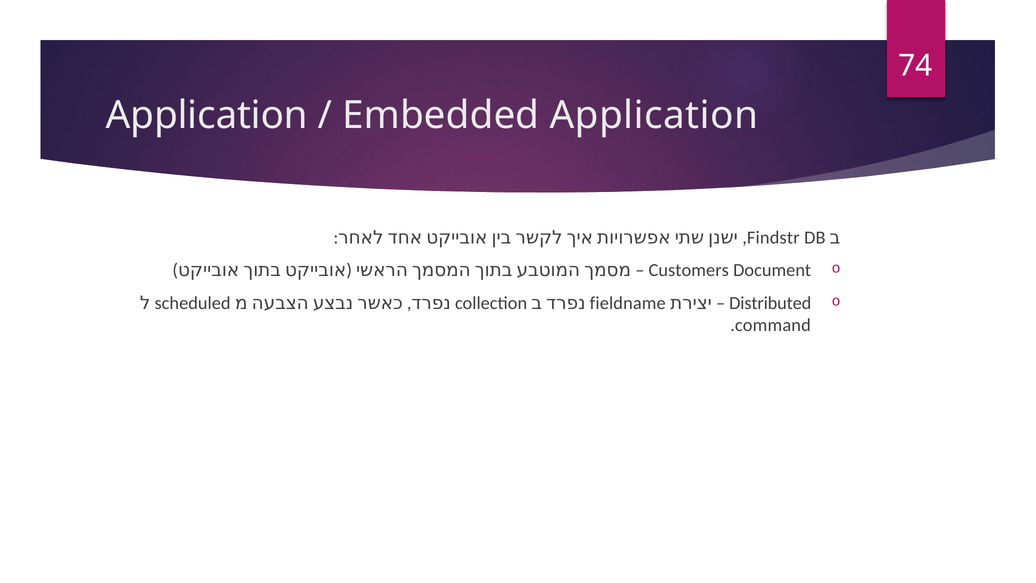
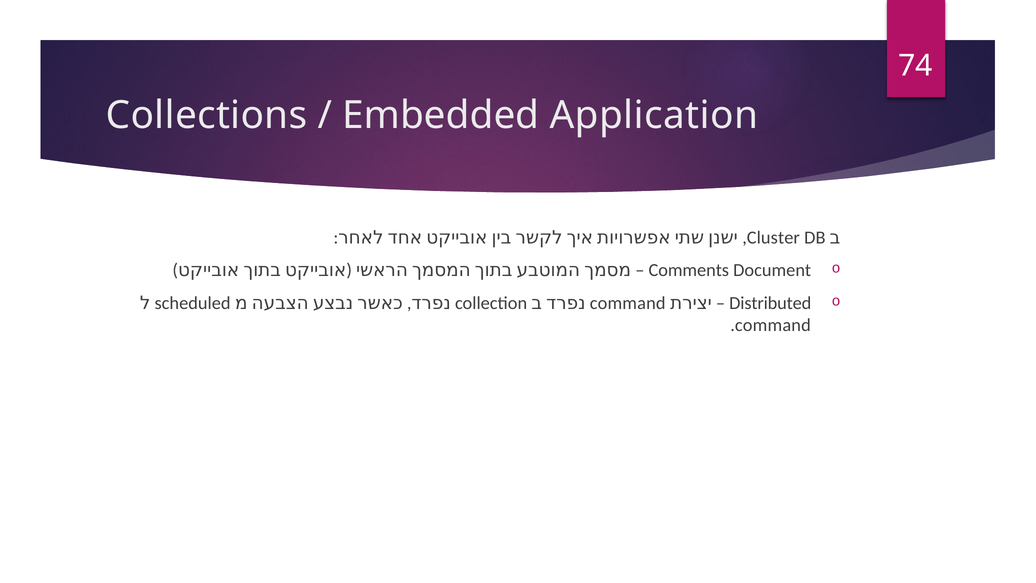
Application: Application -> Collections (207, 115)
Findstr: Findstr -> Cluster (773, 237)
Customers: Customers -> Comments (689, 270)
fieldname: fieldname -> command (628, 303)
